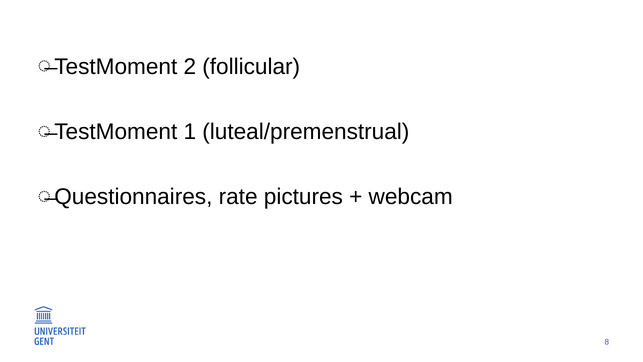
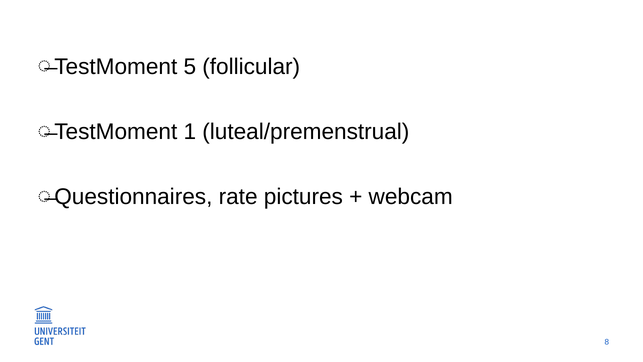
2: 2 -> 5 (190, 67)
